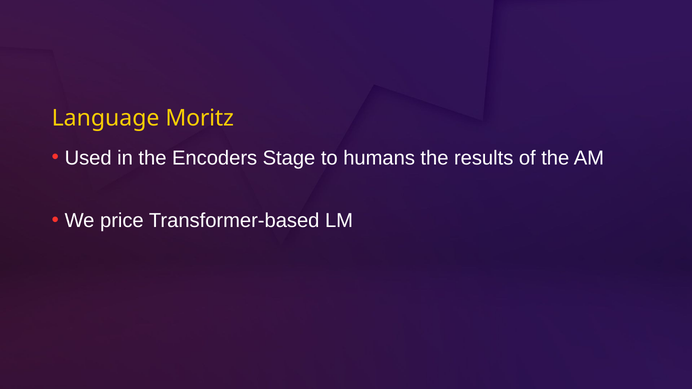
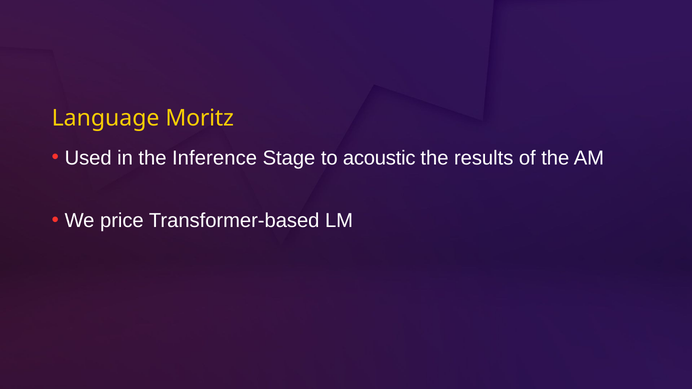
Encoders: Encoders -> Inference (215, 158)
humans: humans -> acoustic (379, 158)
